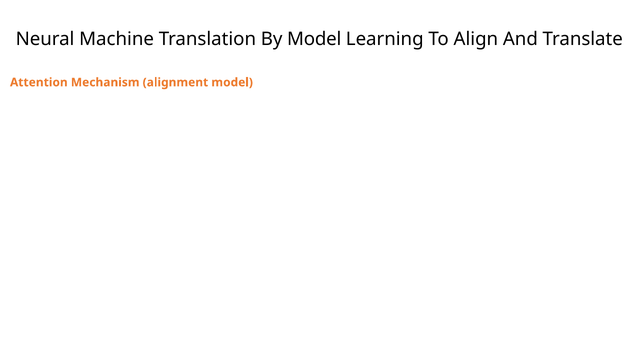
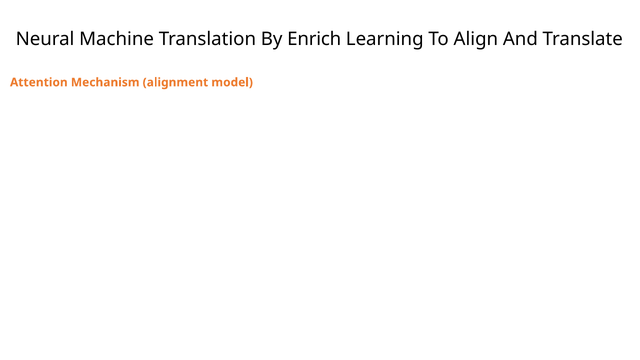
By Model: Model -> Enrich (314, 39)
